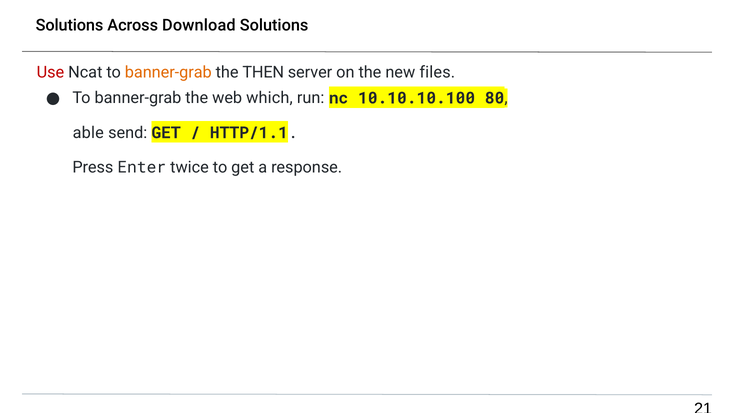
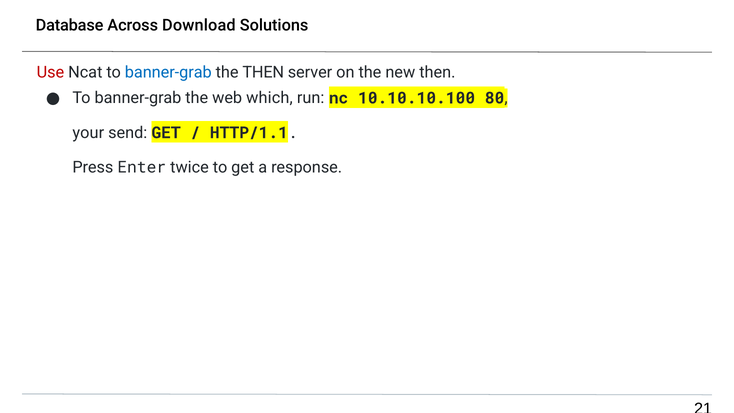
Solutions: Solutions -> Database (70, 26)
banner-grab colour: orange -> blue (168, 73)
new files: files -> then (437, 73)
able: able -> your (88, 133)
